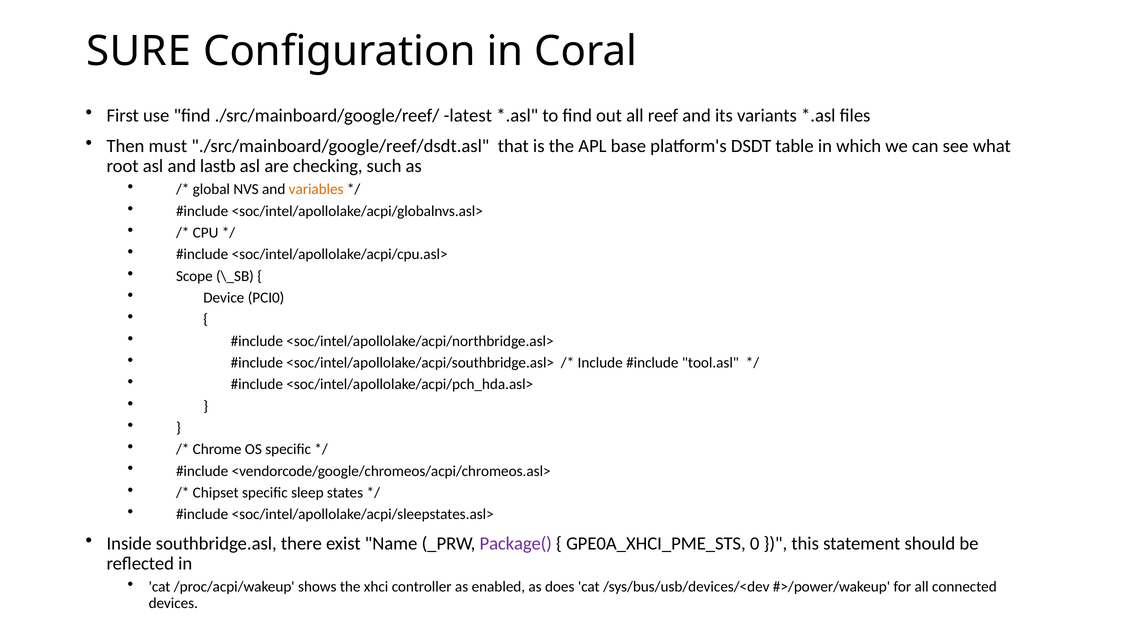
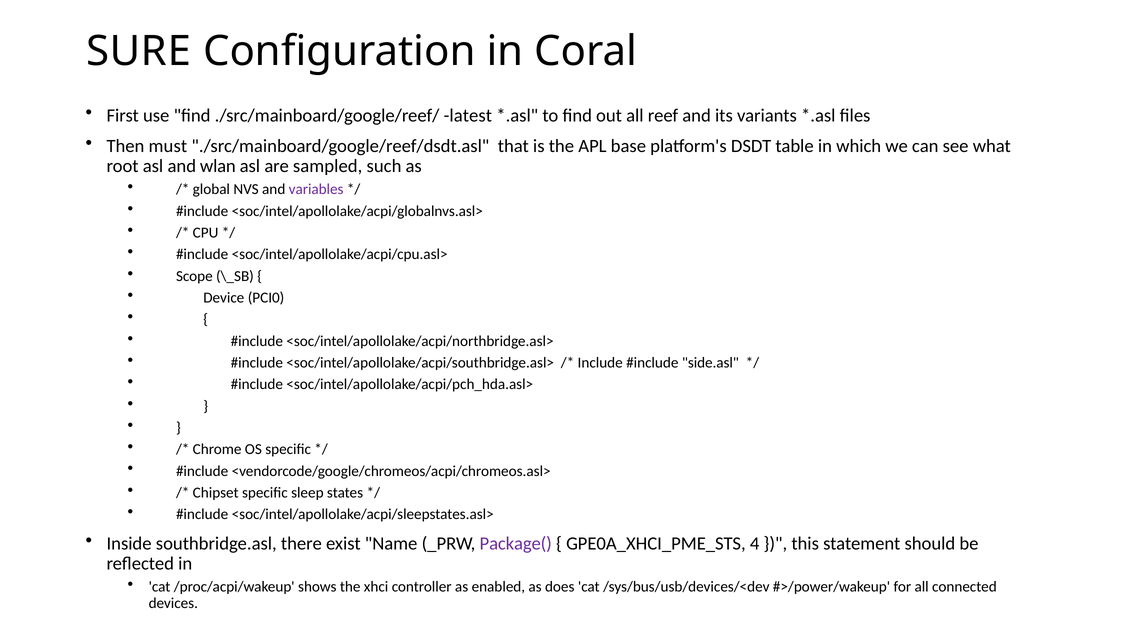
lastb: lastb -> wlan (218, 166)
checking: checking -> sampled (328, 166)
variables colour: orange -> purple (316, 189)
tool.asl: tool.asl -> side.asl (710, 363)
0: 0 -> 4 (755, 544)
